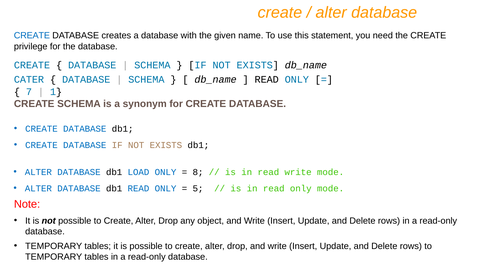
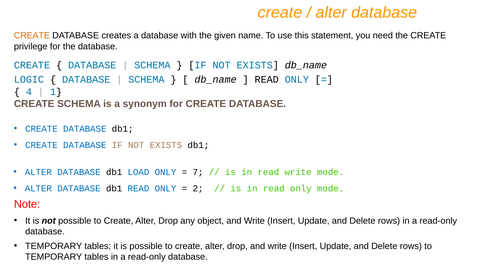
CREATE colour: blue -> orange (32, 36)
CATER: CATER -> LOGIC (29, 80)
7: 7 -> 4 (29, 92)
8: 8 -> 7 (198, 172)
5: 5 -> 2 (198, 188)
